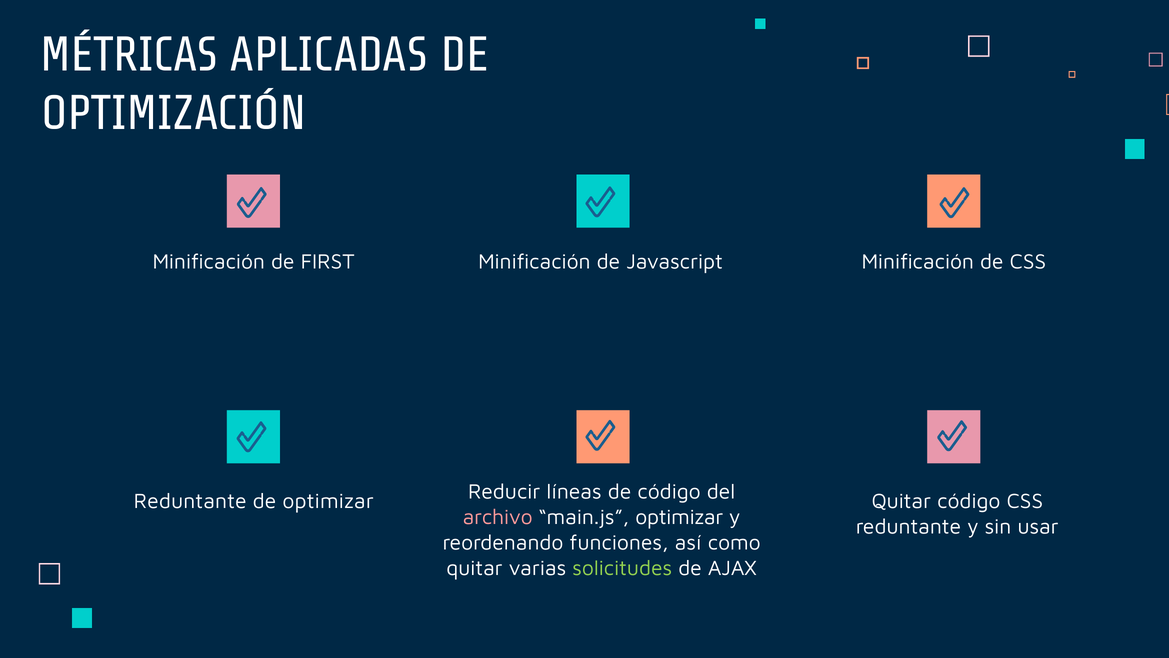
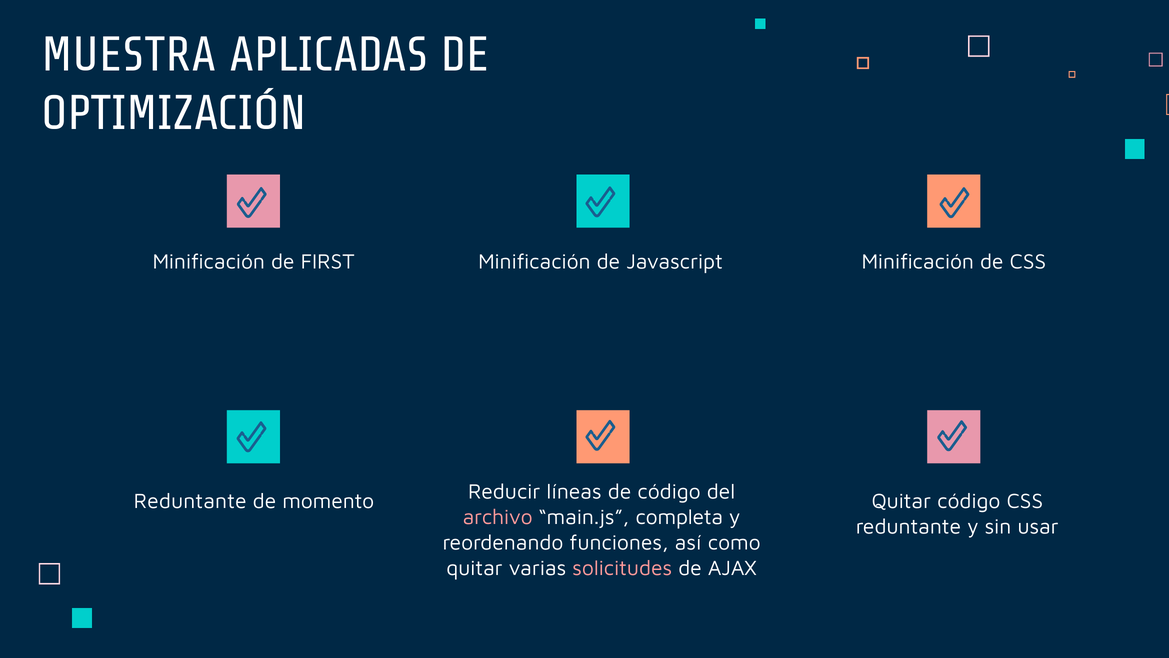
MÉTRICAS: MÉTRICAS -> MUESTRA (129, 55)
de optimizar: optimizar -> momento (328, 501)
main.js optimizar: optimizar -> completa (679, 517)
solicitudes colour: light green -> pink (622, 568)
